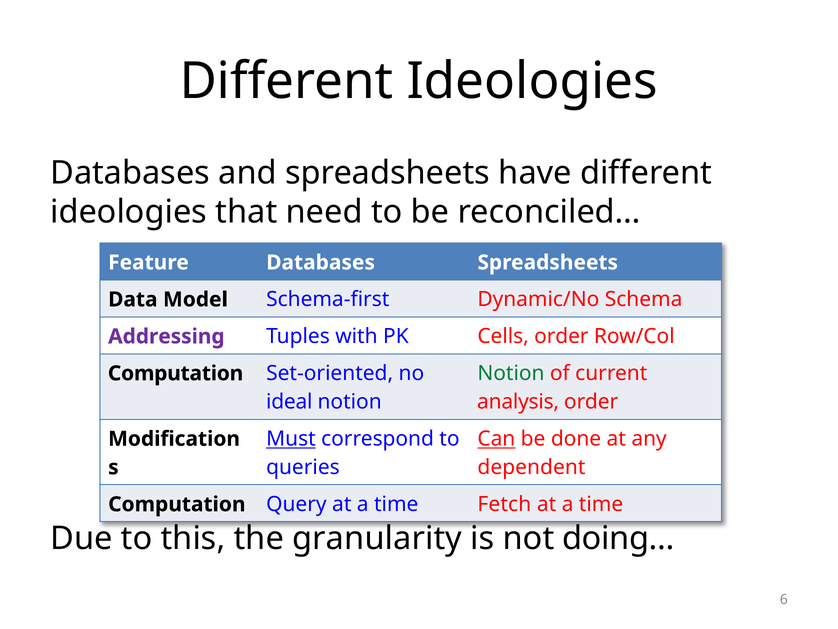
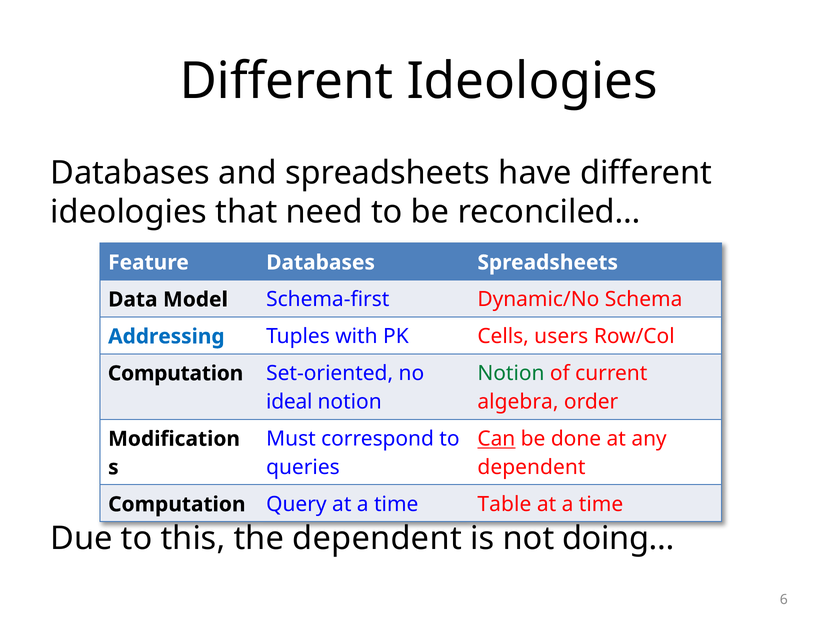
Addressing colour: purple -> blue (166, 336)
Cells order: order -> users (561, 336)
analysis: analysis -> algebra (518, 402)
Must underline: present -> none (291, 439)
Fetch: Fetch -> Table (504, 504)
the granularity: granularity -> dependent (377, 538)
